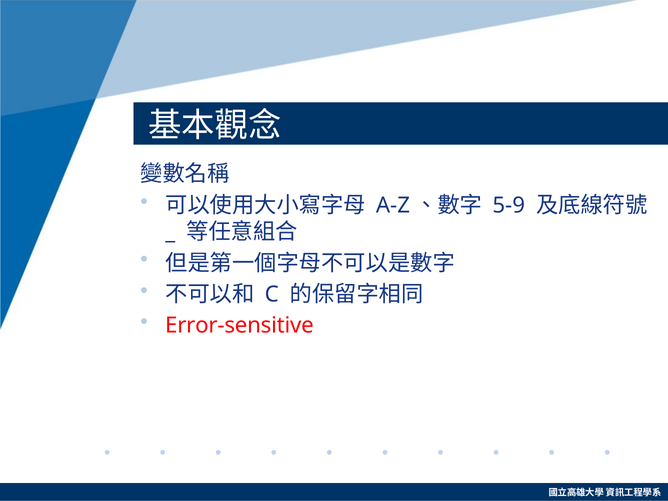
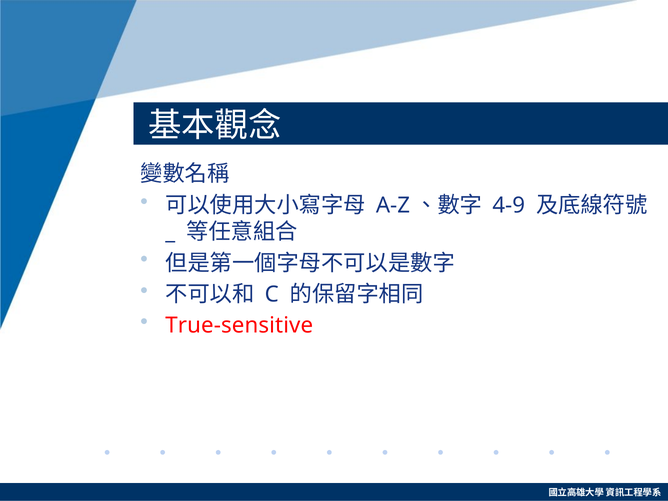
5-9: 5-9 -> 4-9 (509, 205)
Error-sensitive: Error-sensitive -> True-sensitive (239, 326)
